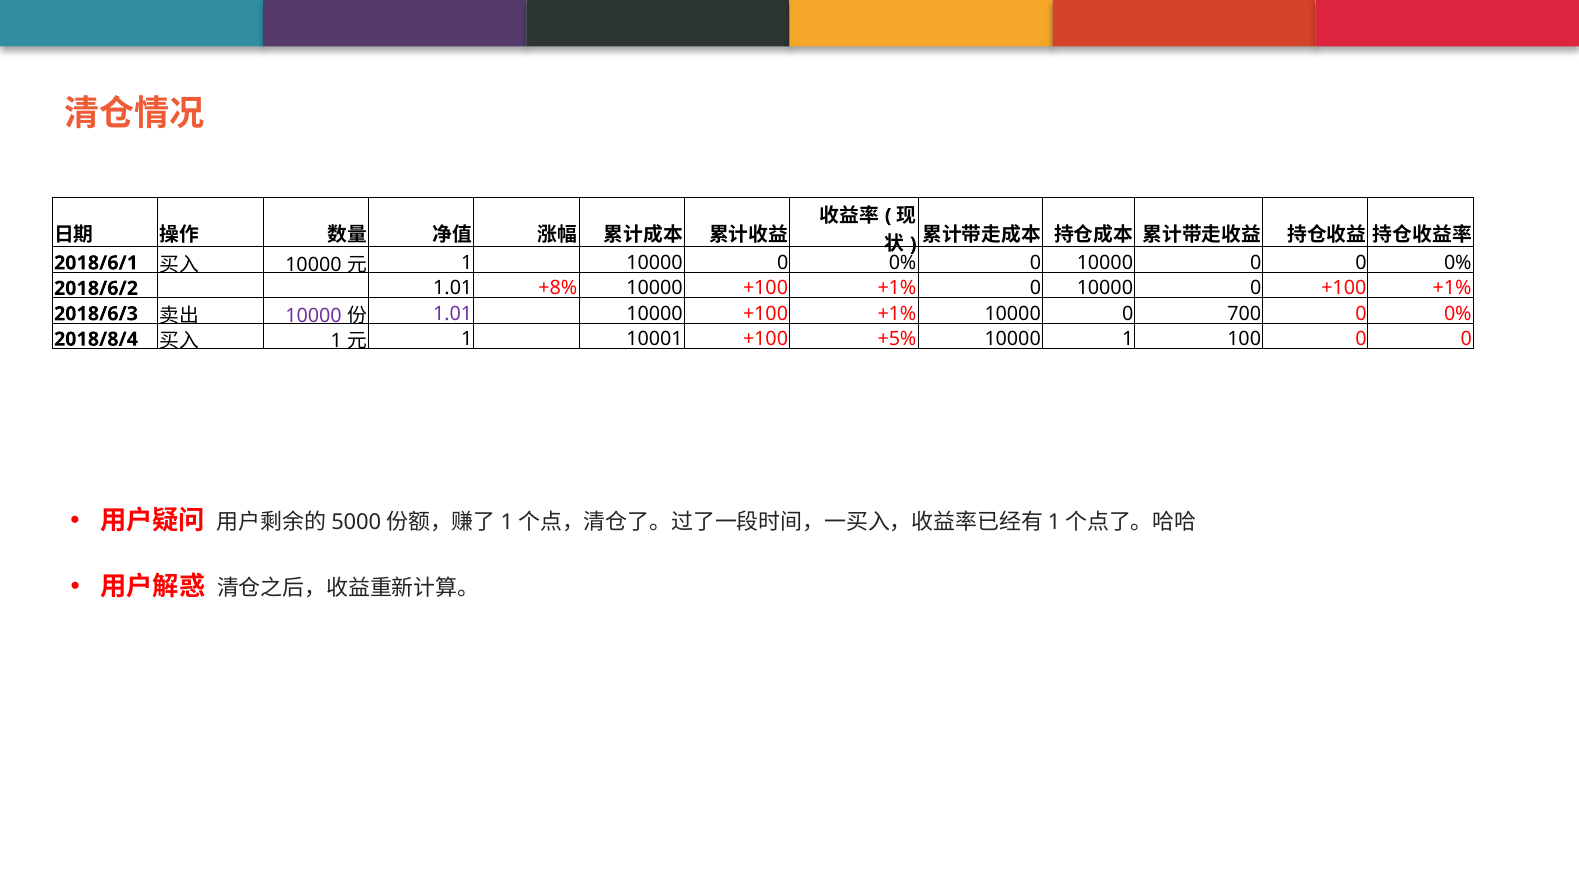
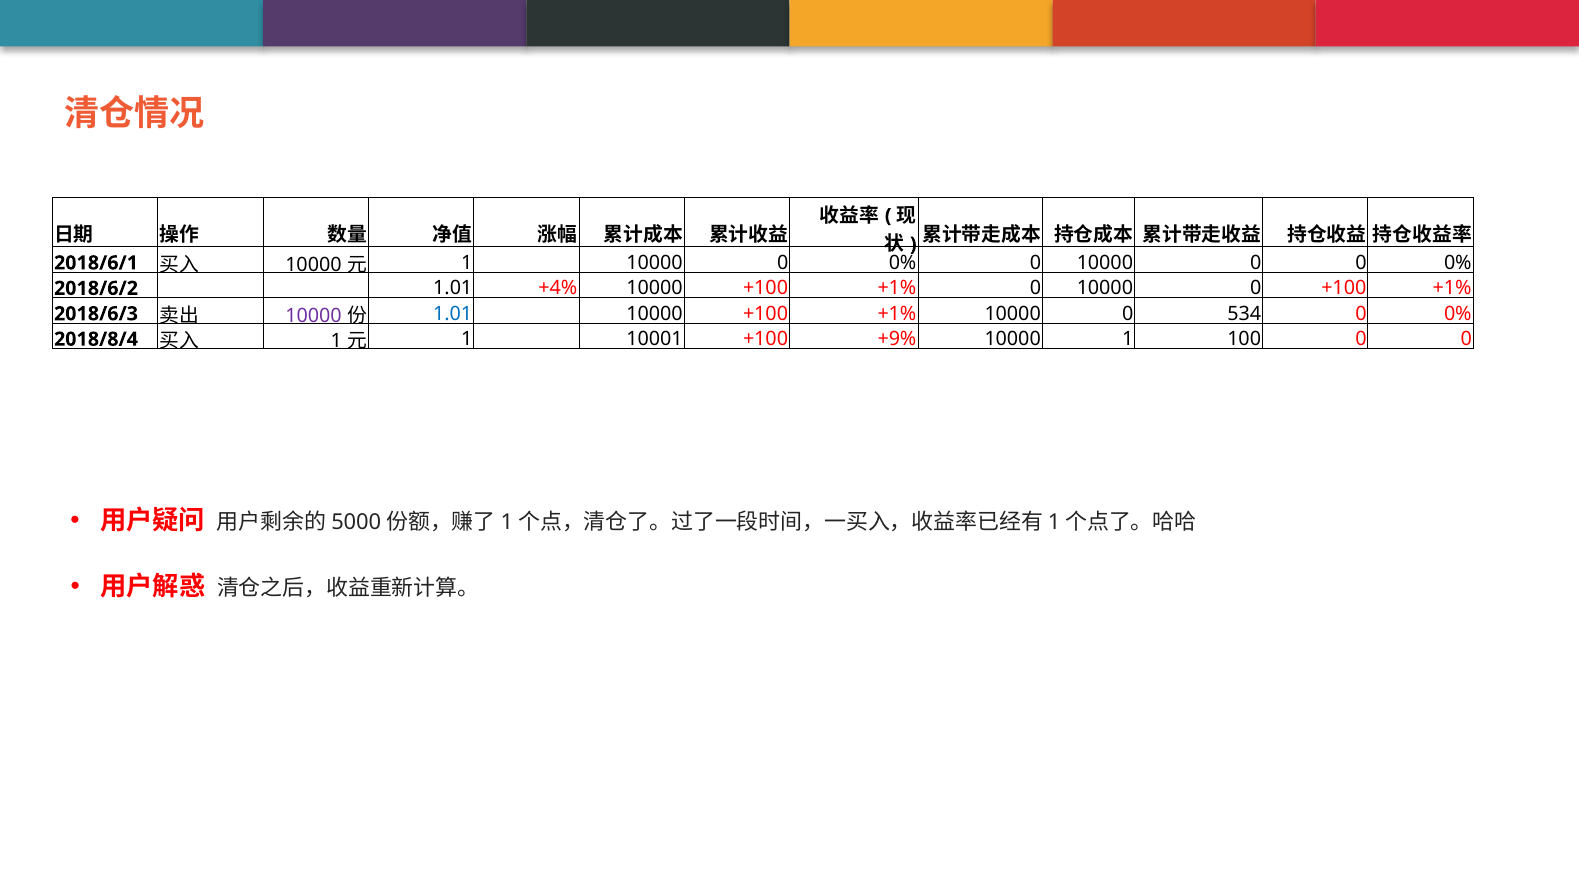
+8%: +8% -> +4% (558, 288)
1.01 colour: purple -> blue (453, 314)
700: 700 -> 534 (1244, 314)
+5%: +5% -> +9% (897, 339)
